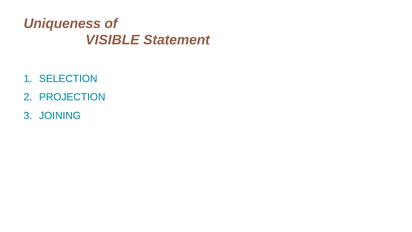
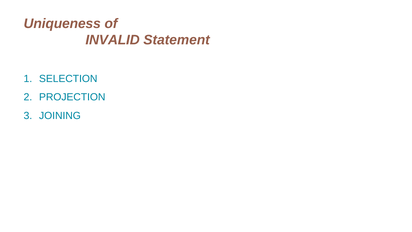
VISIBLE: VISIBLE -> INVALID (113, 40)
